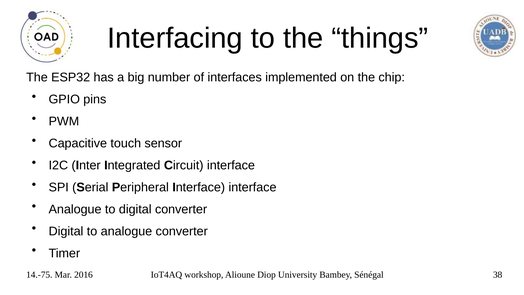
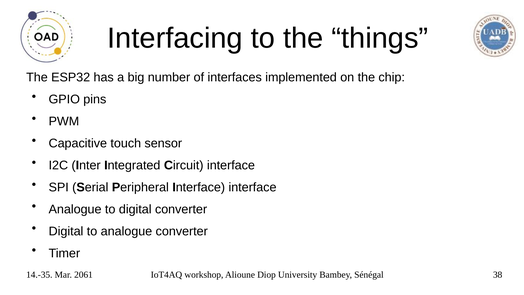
14.-75: 14.-75 -> 14.-35 (39, 275)
2016: 2016 -> 2061 (84, 275)
